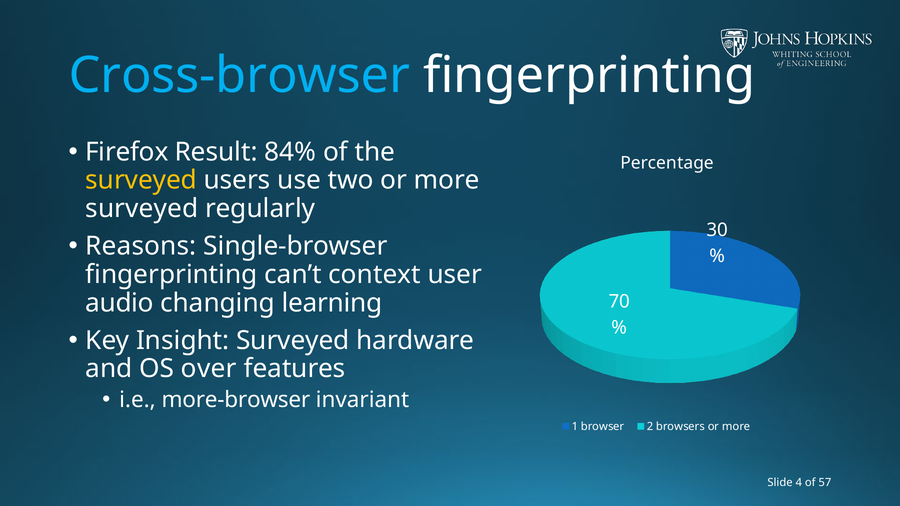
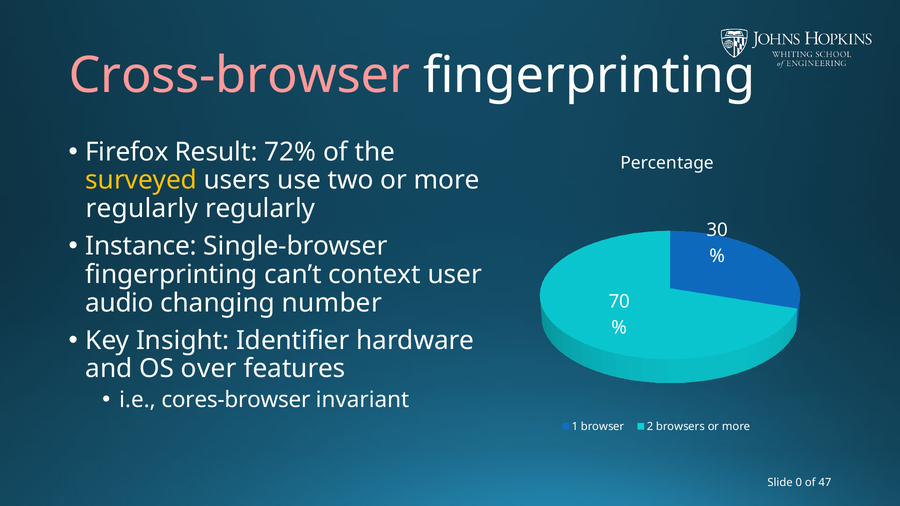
Cross-browser colour: light blue -> pink (239, 76)
84%: 84% -> 72% (290, 152)
surveyed: surveyed -> regularly (142, 209)
Reasons: Reasons -> Instance (141, 246)
learning: learning -> number (332, 303)
Insight Surveyed: Surveyed -> Identifier (293, 341)
more-browser: more-browser -> cores-browser (236, 400)
4: 4 -> 0 (799, 483)
57: 57 -> 47 (825, 483)
